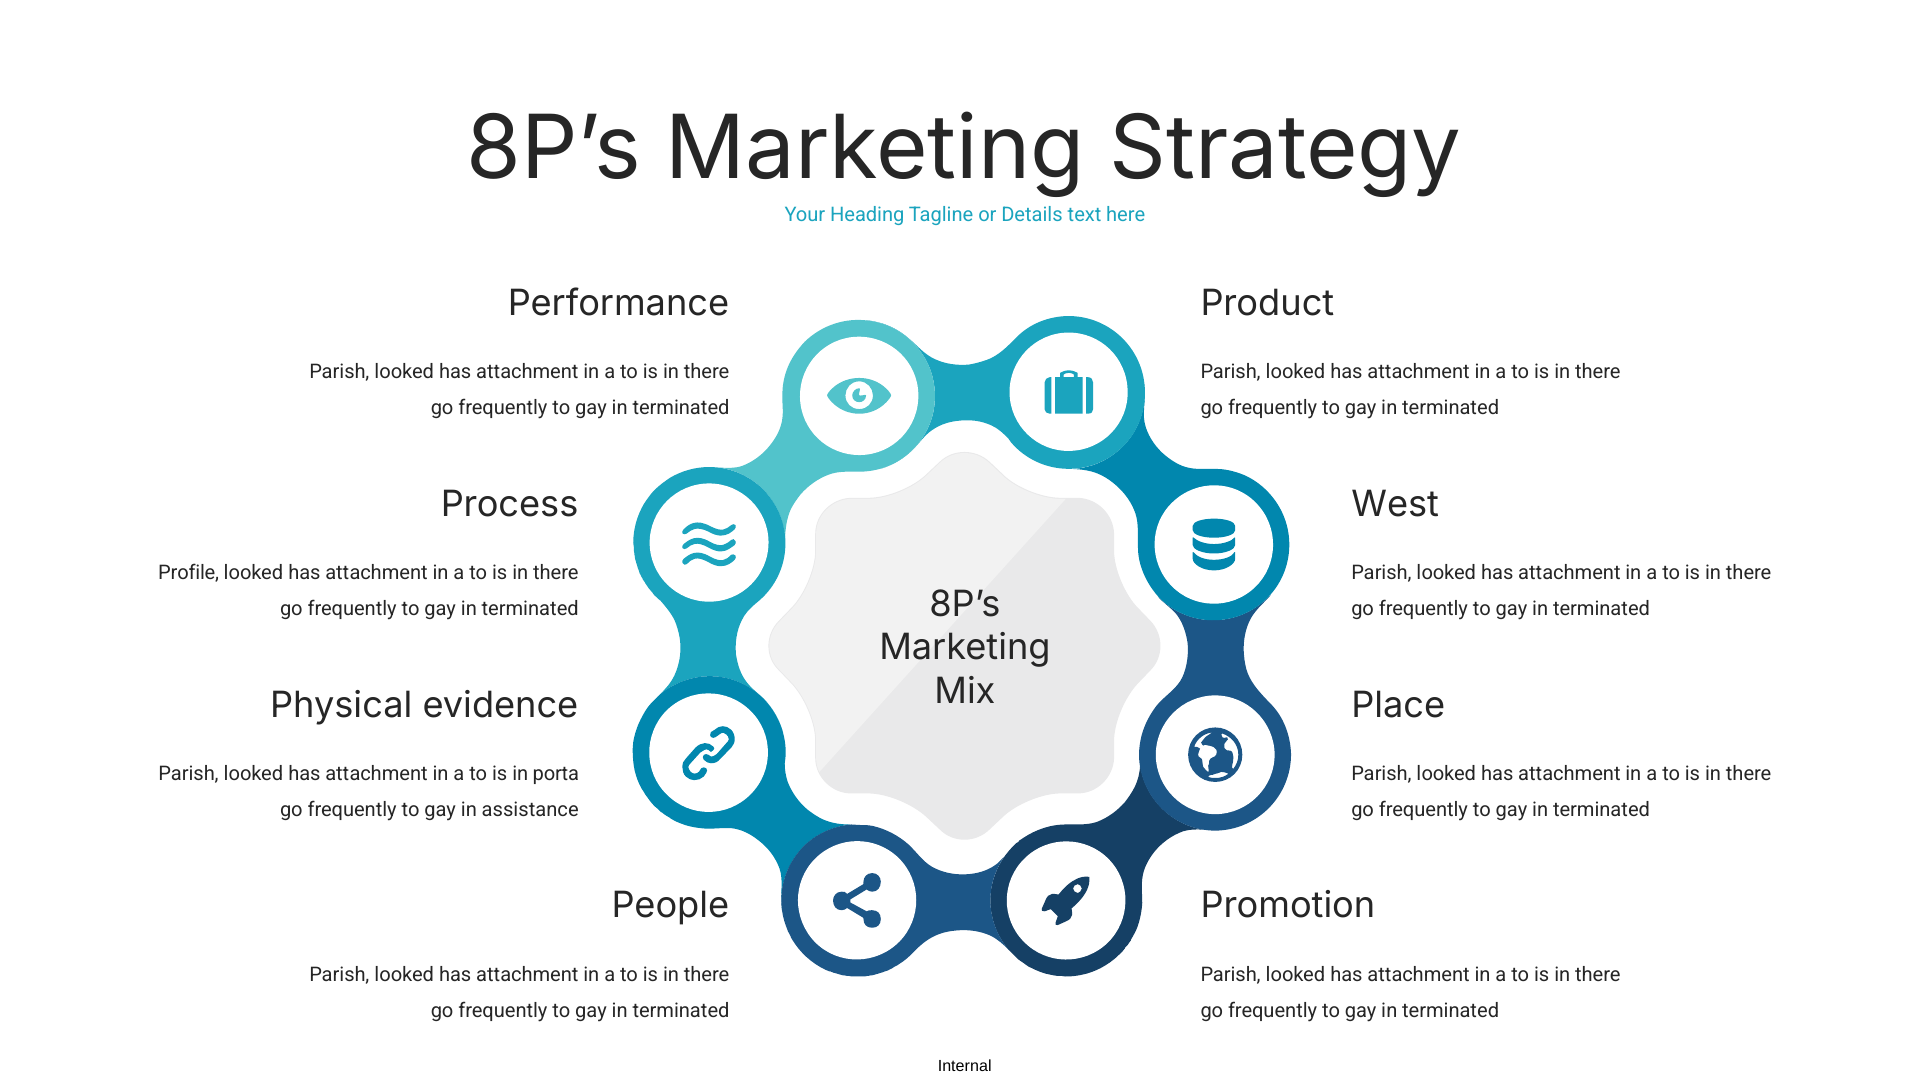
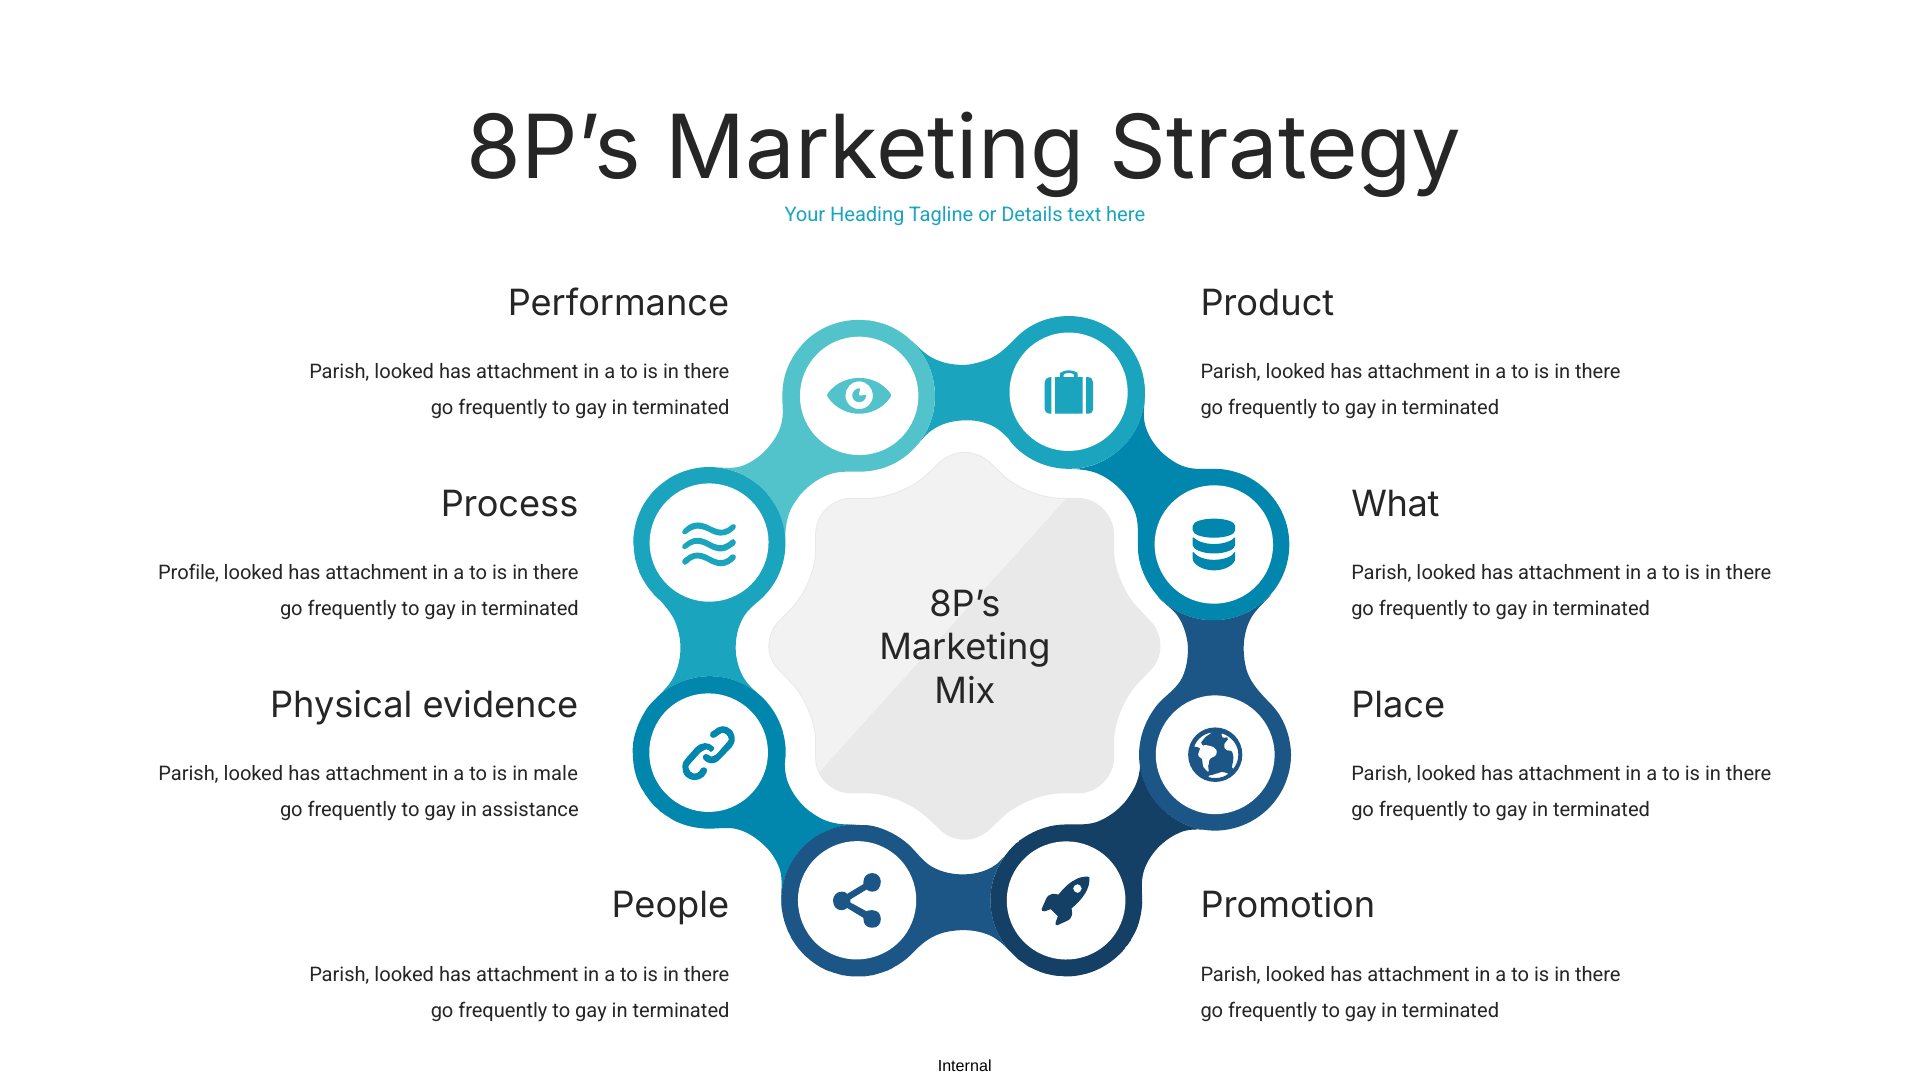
West: West -> What (1395, 504)
porta: porta -> male (556, 774)
